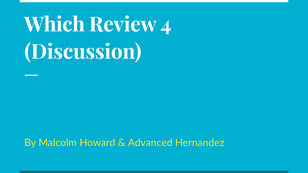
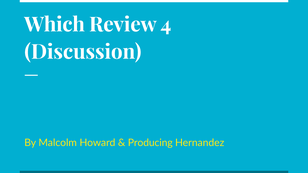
Advanced: Advanced -> Producing (150, 143)
